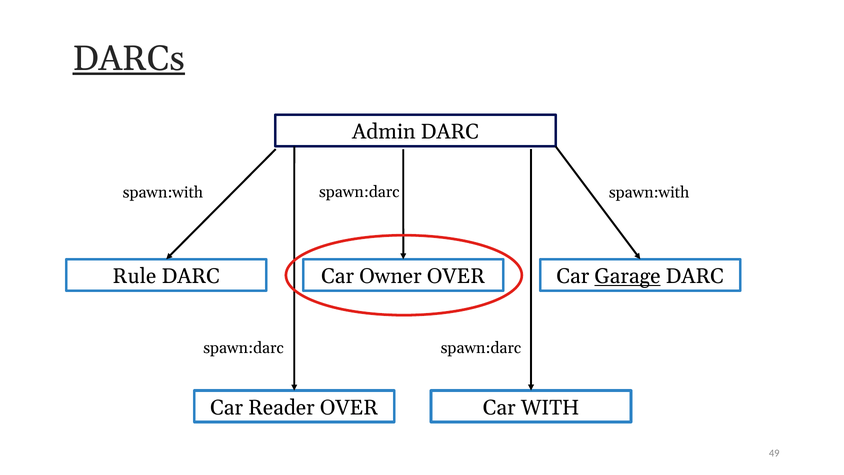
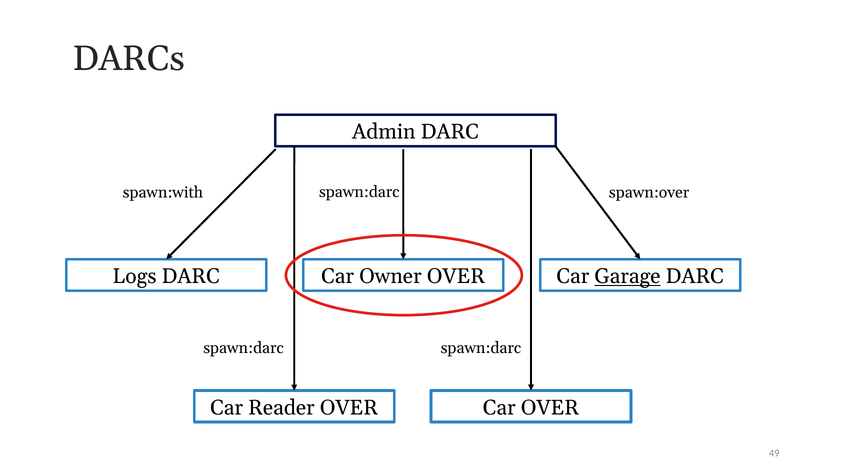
DARCs underline: present -> none (129, 59)
spawn:with: spawn:with -> spawn:over (649, 192)
Rule: Rule -> Logs (135, 276)
Car WITH: WITH -> OVER (550, 408)
